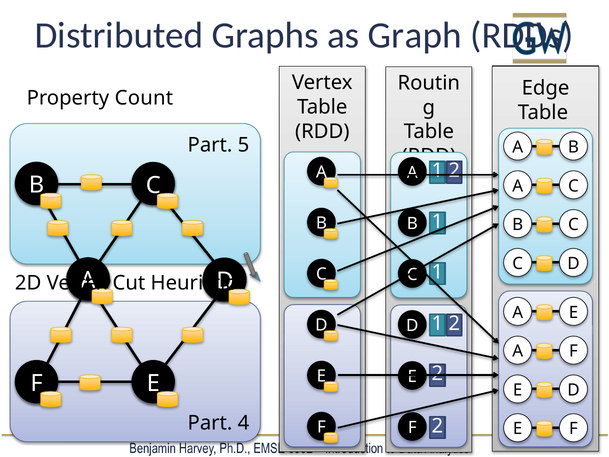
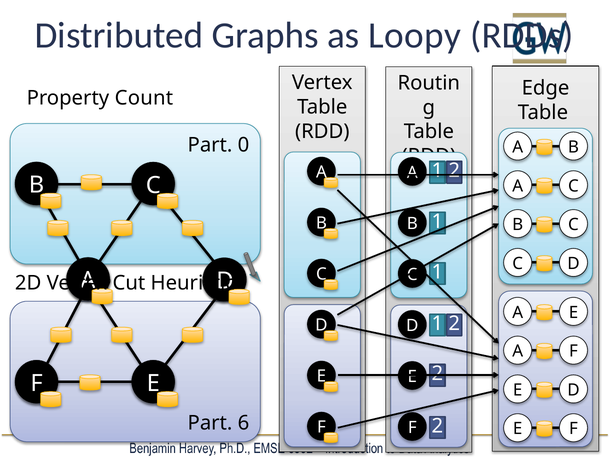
Graph: Graph -> Loopy (415, 36)
5: 5 -> 0 (243, 145)
4: 4 -> 6 (243, 423)
